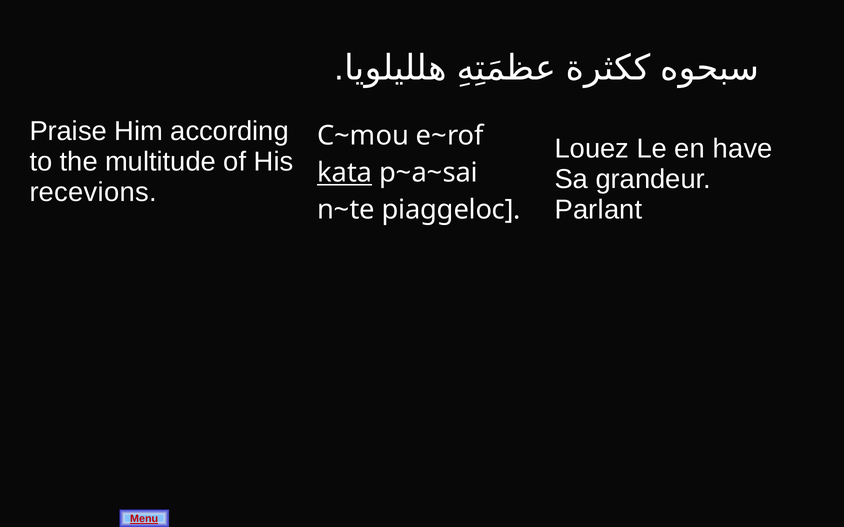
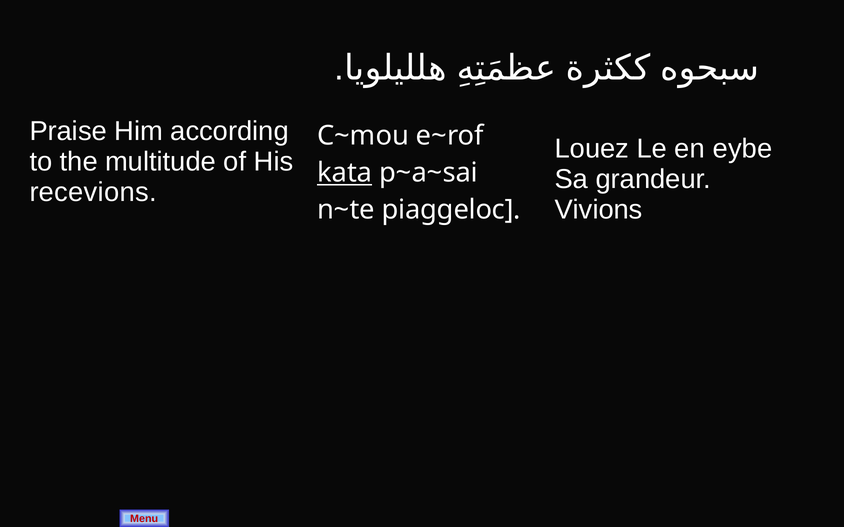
have: have -> eybe (743, 149)
Parlant: Parlant -> Vivions (599, 210)
Menu underline: present -> none (144, 519)
